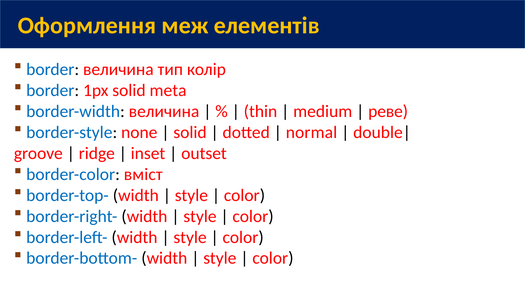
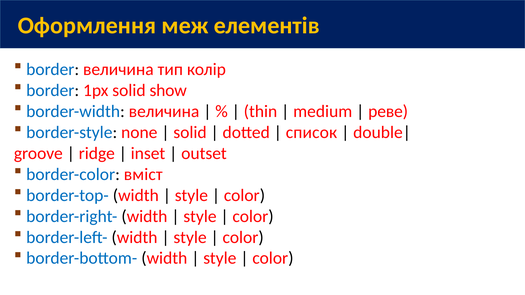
meta: meta -> show (168, 90)
normal: normal -> список (311, 132)
